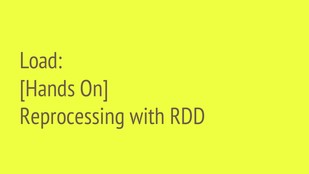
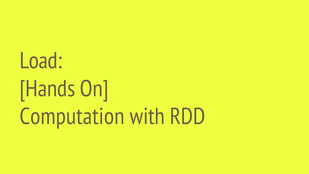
Reprocessing: Reprocessing -> Computation (72, 116)
